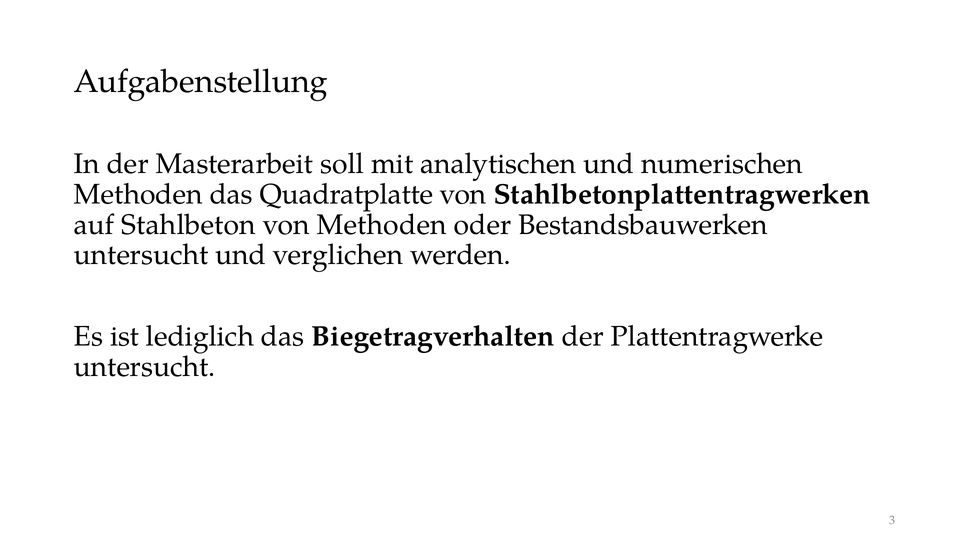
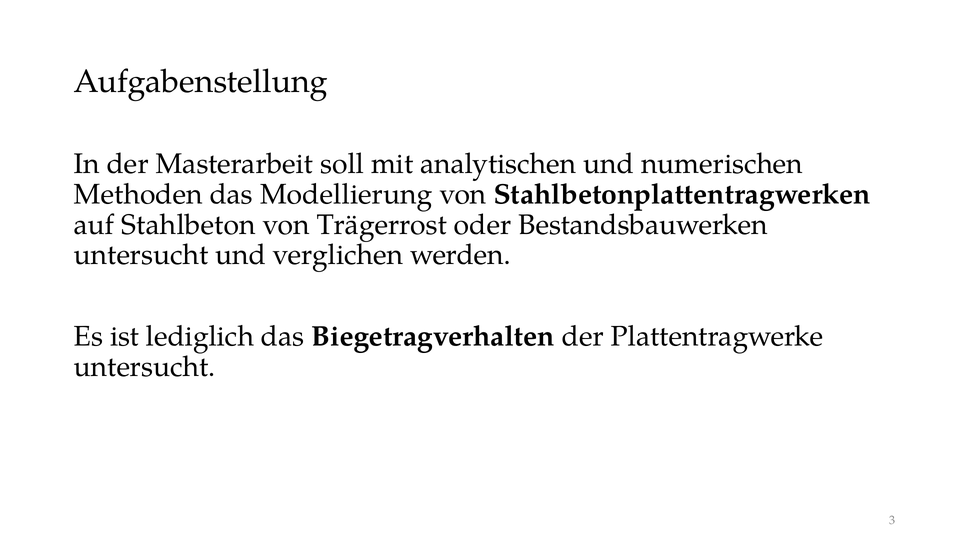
Quadratplatte: Quadratplatte -> Modellierung (346, 194)
von Methoden: Methoden -> Trägerrost (382, 225)
